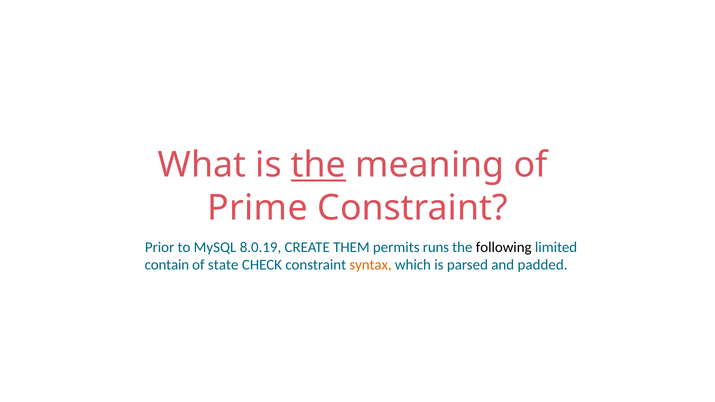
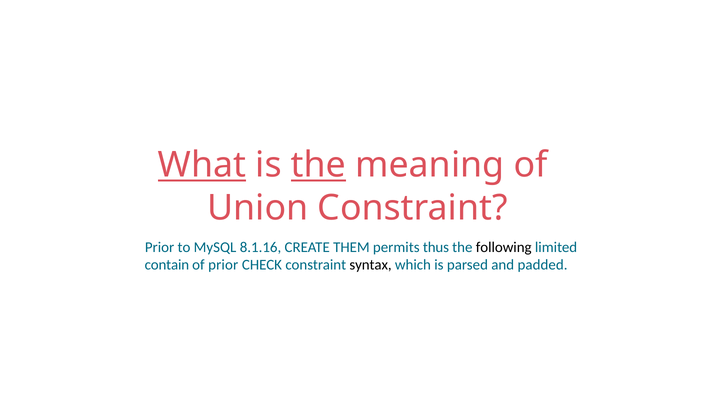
What underline: none -> present (202, 165)
Prime: Prime -> Union (258, 208)
8.0.19: 8.0.19 -> 8.1.16 (261, 247)
runs: runs -> thus (436, 247)
of state: state -> prior (223, 265)
syntax colour: orange -> black (371, 265)
